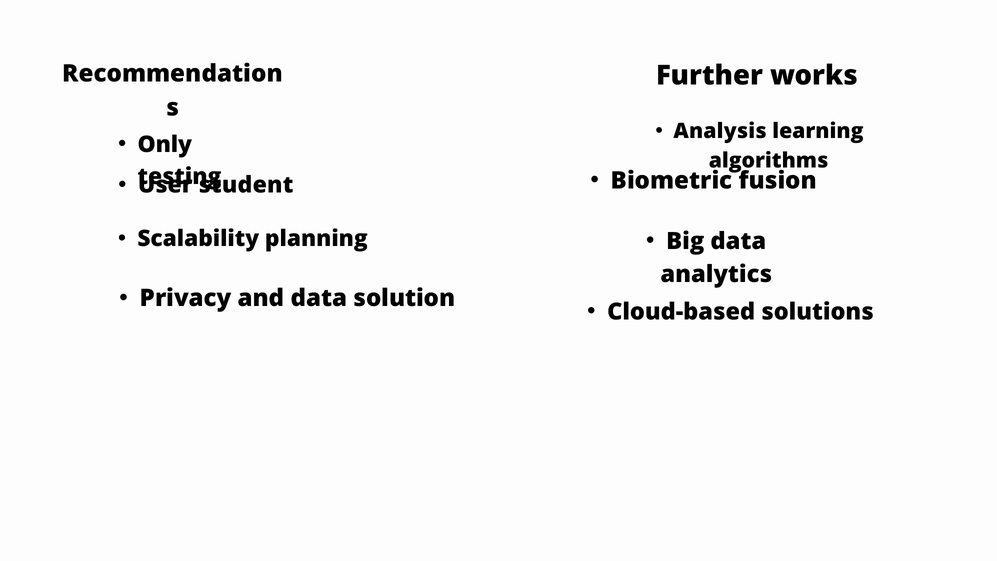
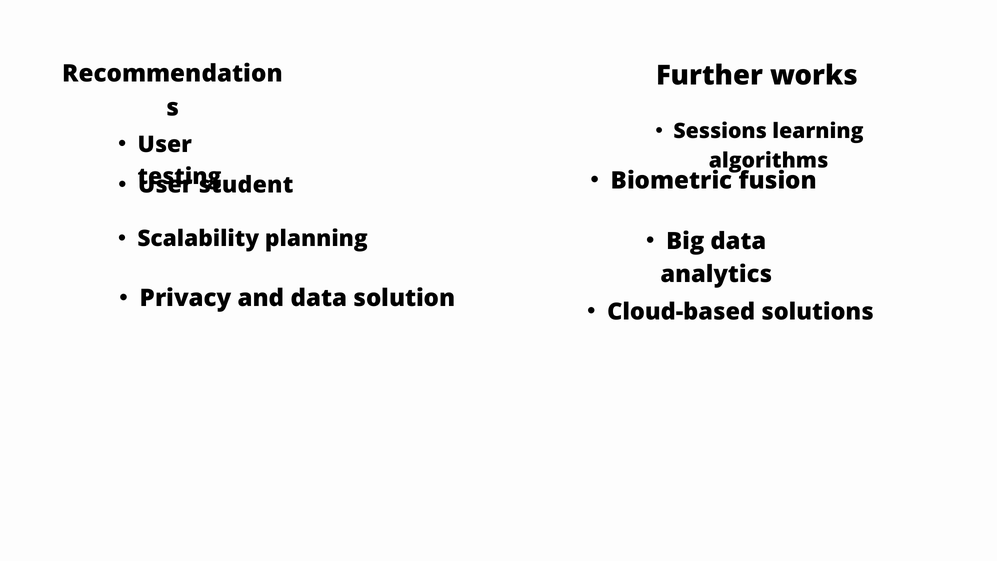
Analysis: Analysis -> Sessions (720, 131)
Only: Only -> User (165, 145)
